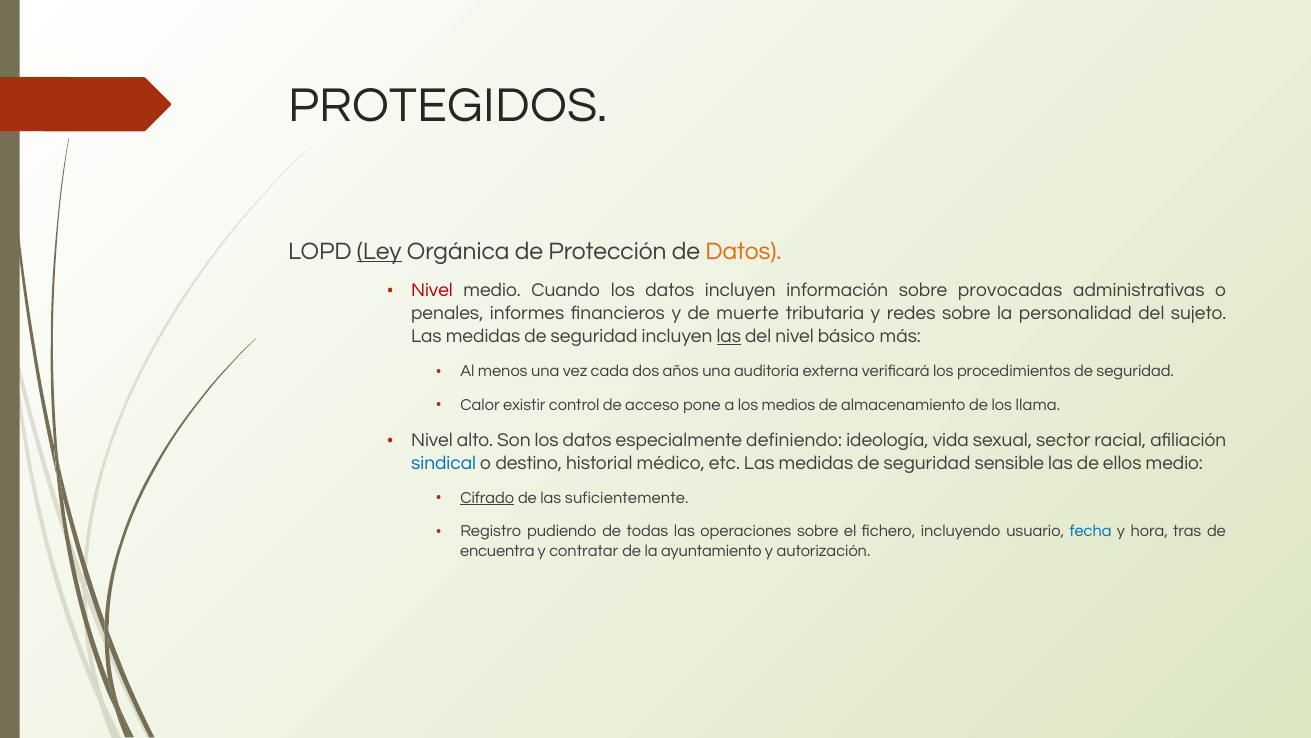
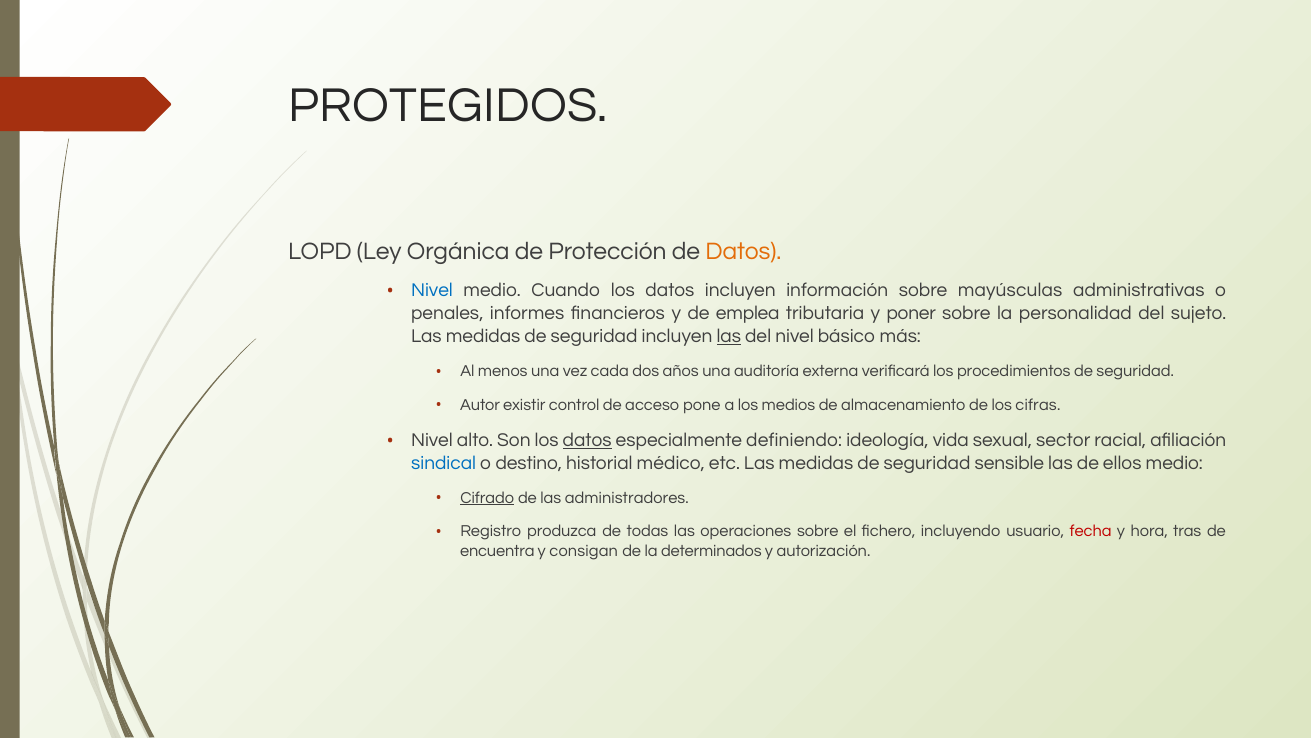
Ley underline: present -> none (379, 251)
Nivel colour: red -> blue (432, 290)
provocadas: provocadas -> mayúsculas (1010, 290)
muerte: muerte -> emplea (748, 313)
redes: redes -> poner (911, 313)
Calor: Calor -> Autor (480, 404)
llama: llama -> cifras (1038, 404)
datos underline: none -> present (587, 440)
suficientemente: suficientemente -> administradores (627, 497)
pudiendo: pudiendo -> produzca (562, 531)
fecha colour: blue -> red (1091, 531)
contratar: contratar -> consigan (584, 550)
ayuntamiento: ayuntamiento -> determinados (711, 550)
